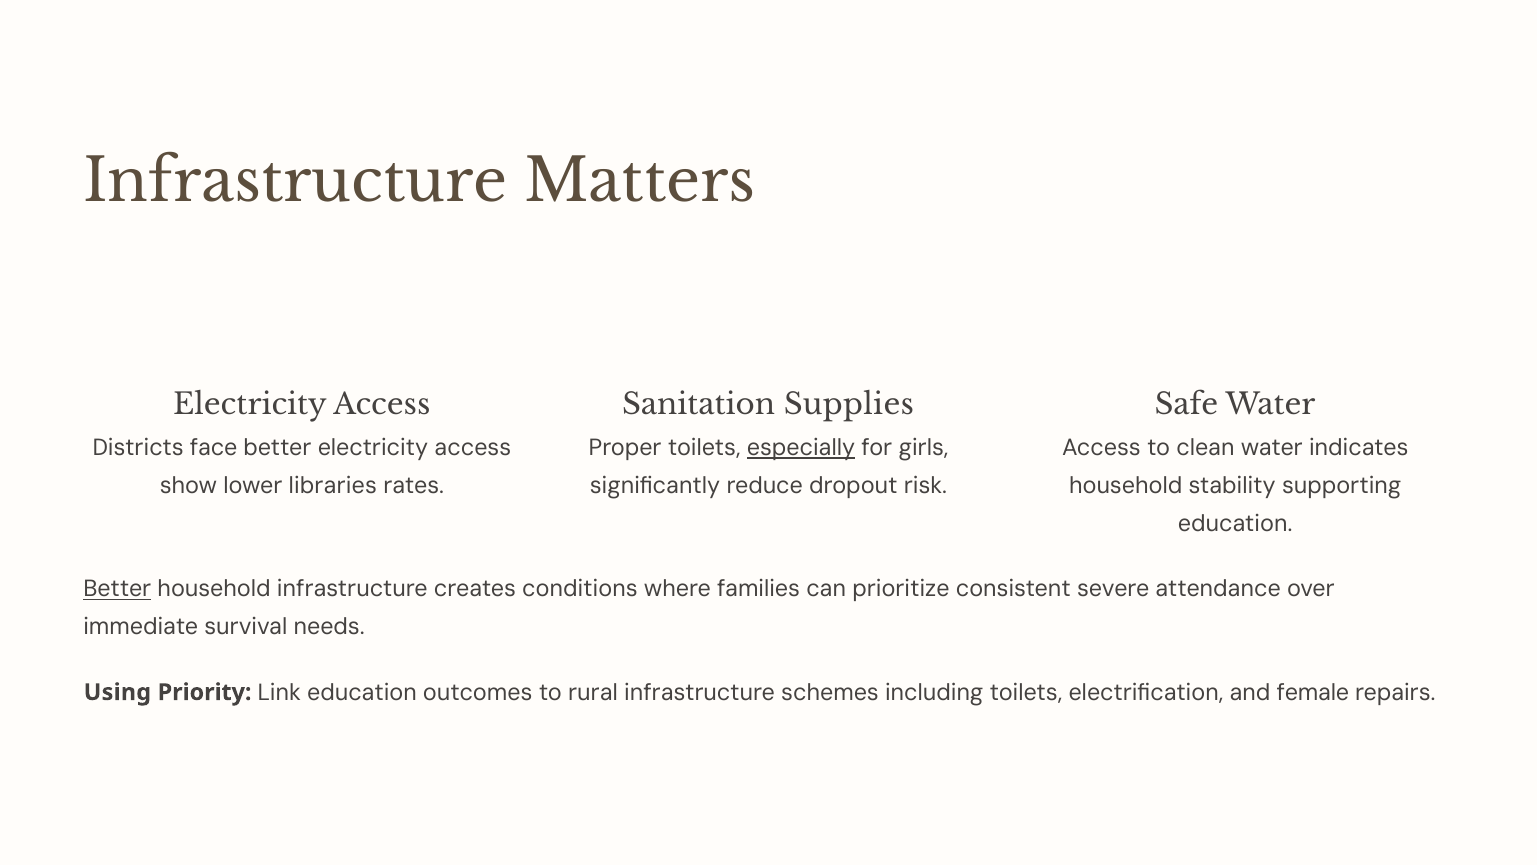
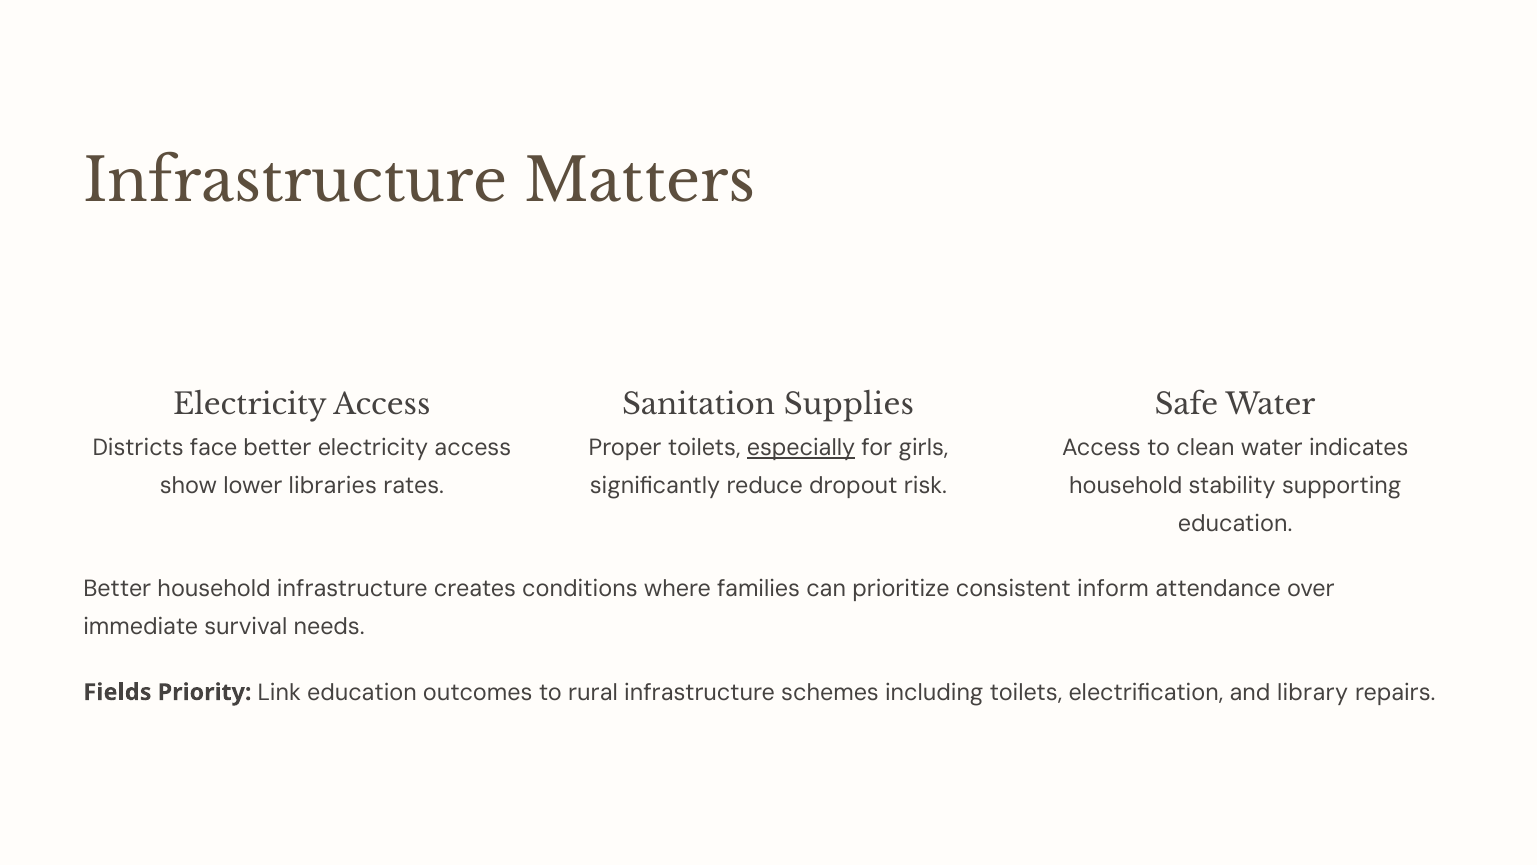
Better underline: present -> none (117, 589)
severe: severe -> inform (1113, 589)
Using: Using -> Fields (117, 692)
female: female -> library (1313, 692)
